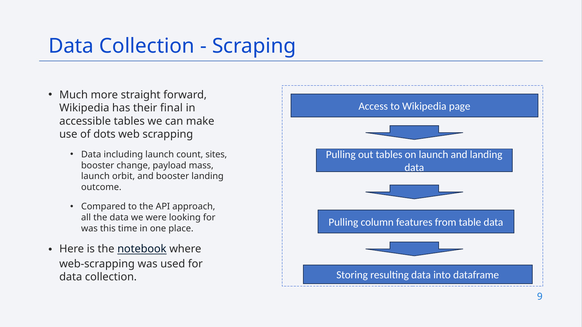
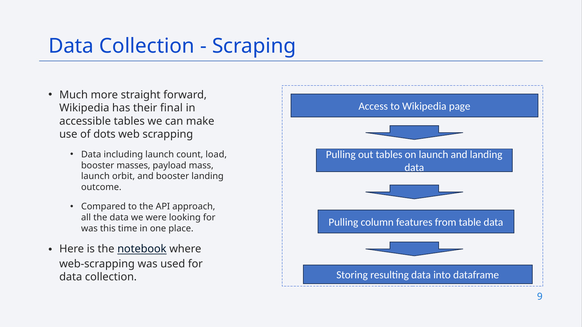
sites: sites -> load (216, 155)
change: change -> masses (133, 166)
